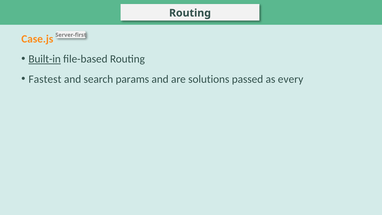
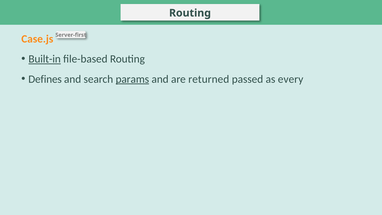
Fastest: Fastest -> Defines (45, 79)
params underline: none -> present (132, 79)
solutions: solutions -> returned (209, 79)
